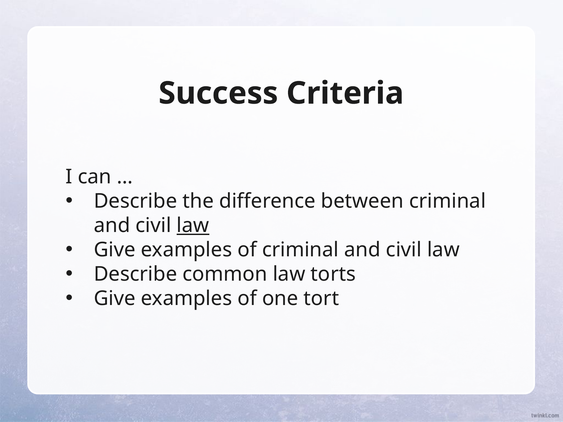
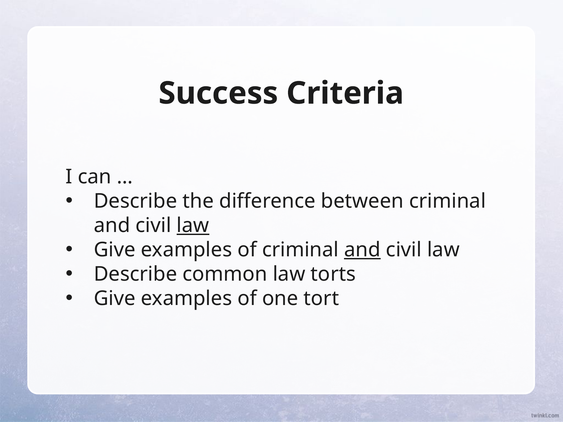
and underline: none -> present (362, 250)
